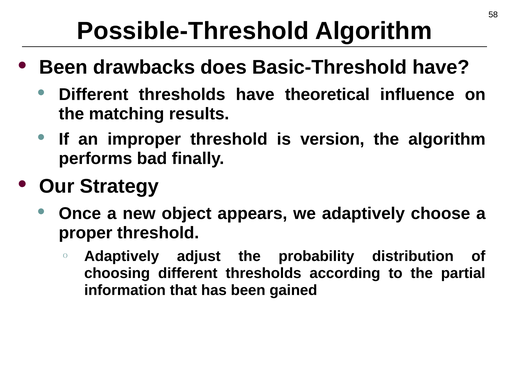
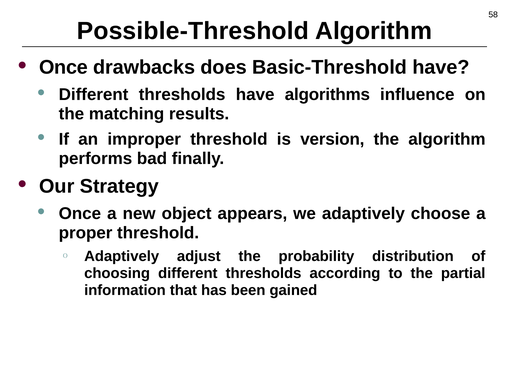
Been: Been -> Once (64, 67)
theoretical: theoretical -> algorithms (327, 95)
